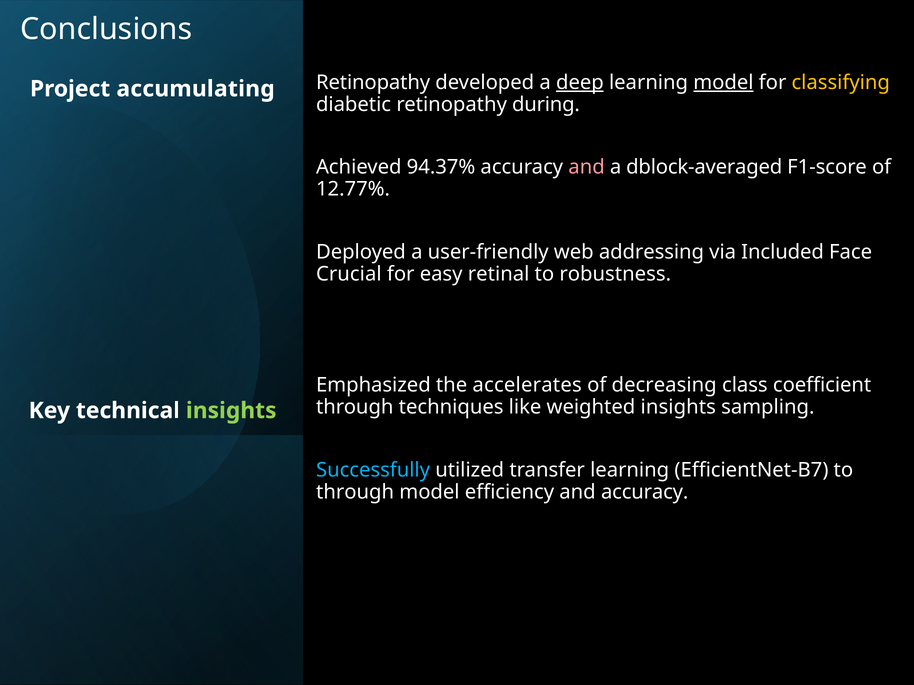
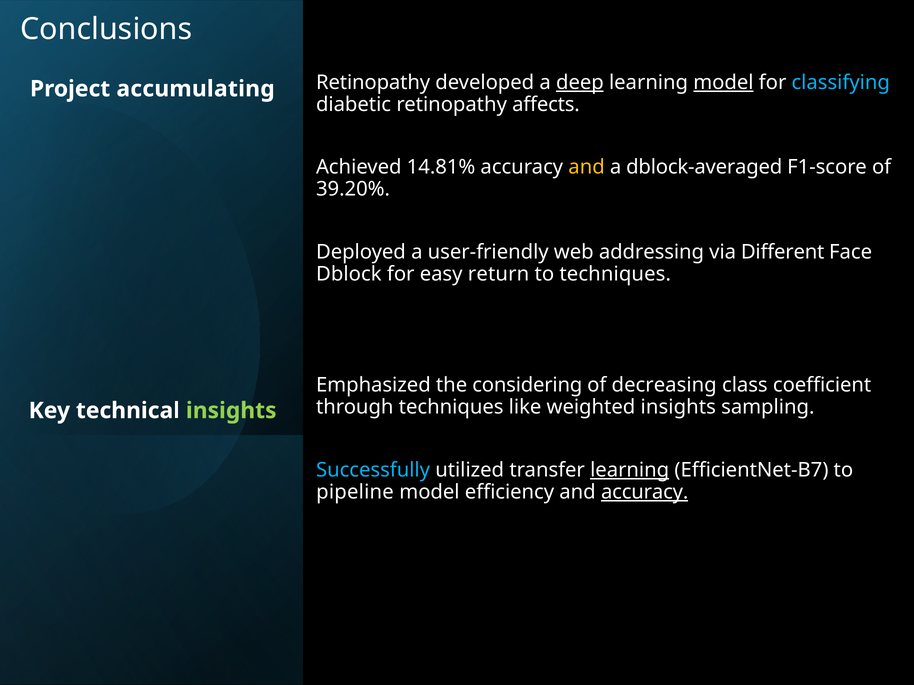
classifying colour: yellow -> light blue (841, 83)
during: during -> affects (546, 104)
94.37%: 94.37% -> 14.81% (441, 167)
and colour: pink -> yellow (587, 167)
12.77%: 12.77% -> 39.20% (353, 189)
Included: Included -> Different (783, 252)
Crucial: Crucial -> Dblock (349, 274)
retinal: retinal -> return (499, 274)
to robustness: robustness -> techniques (615, 274)
accelerates: accelerates -> considering (527, 386)
learning underline: none -> present (630, 470)
through: through -> pipeline (355, 492)
accuracy underline: none -> present (645, 492)
